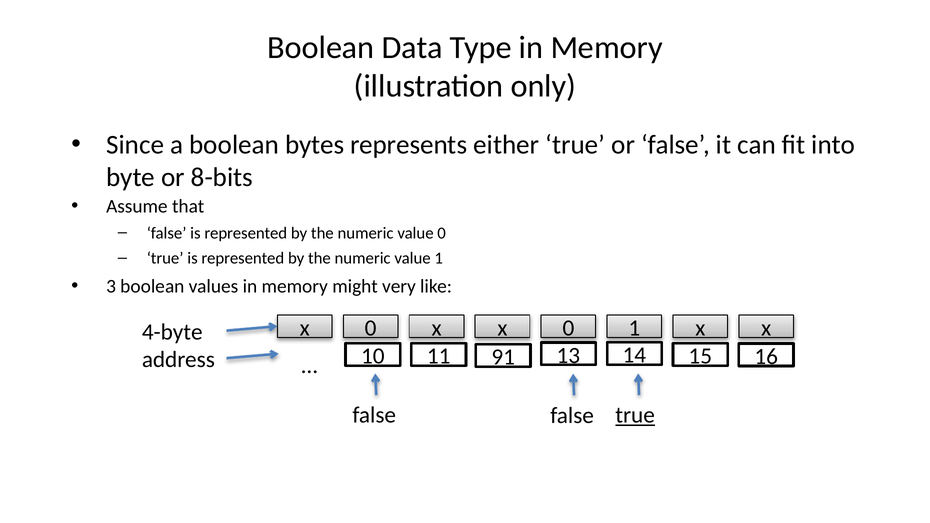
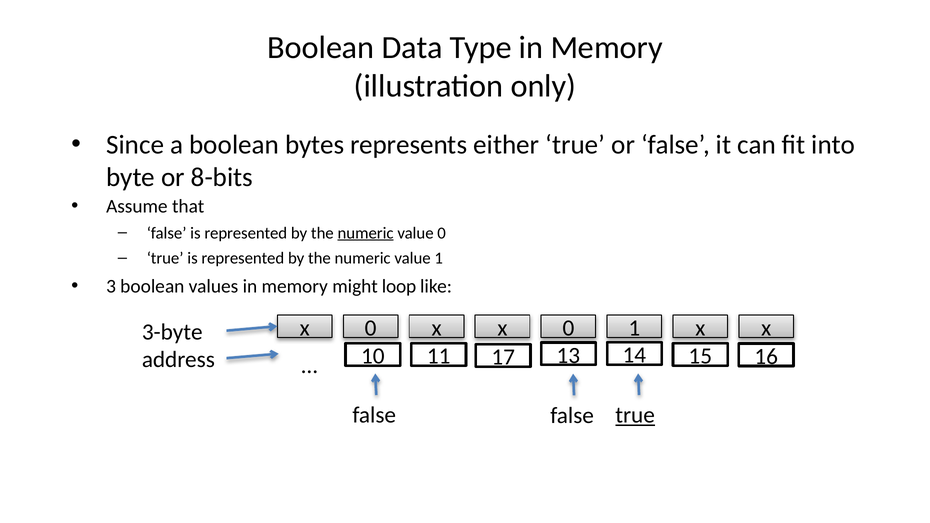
numeric underline: none -> present (366, 233)
very: very -> loop (399, 286)
4-byte: 4-byte -> 3-byte (172, 332)
91: 91 -> 17 (503, 357)
